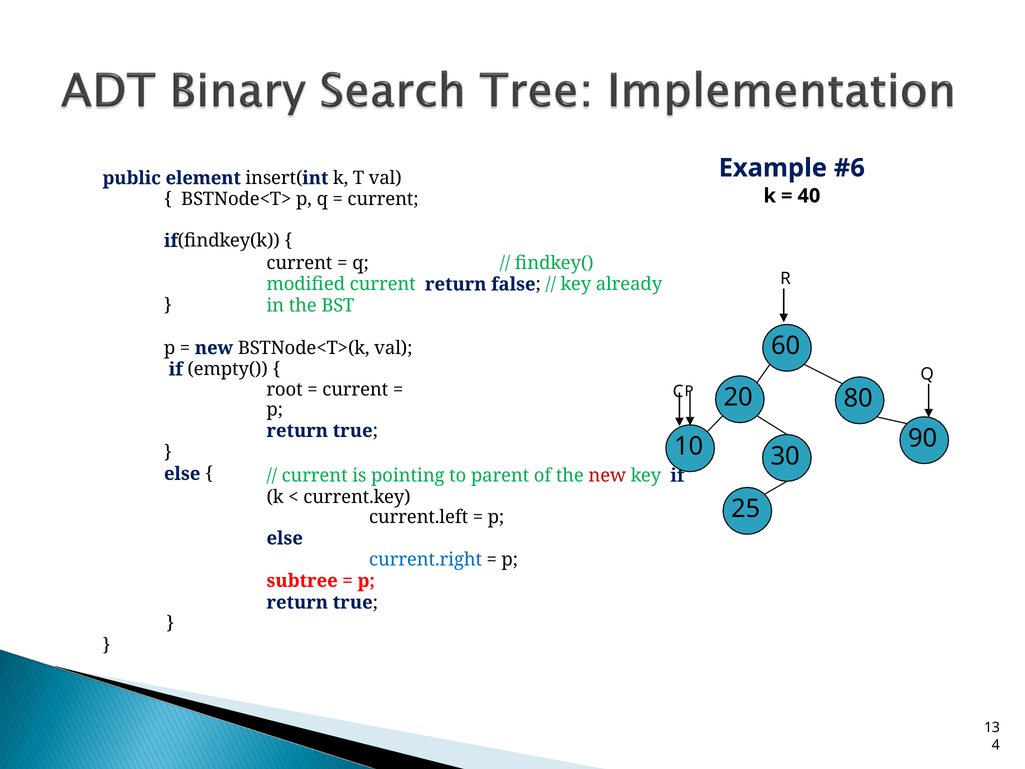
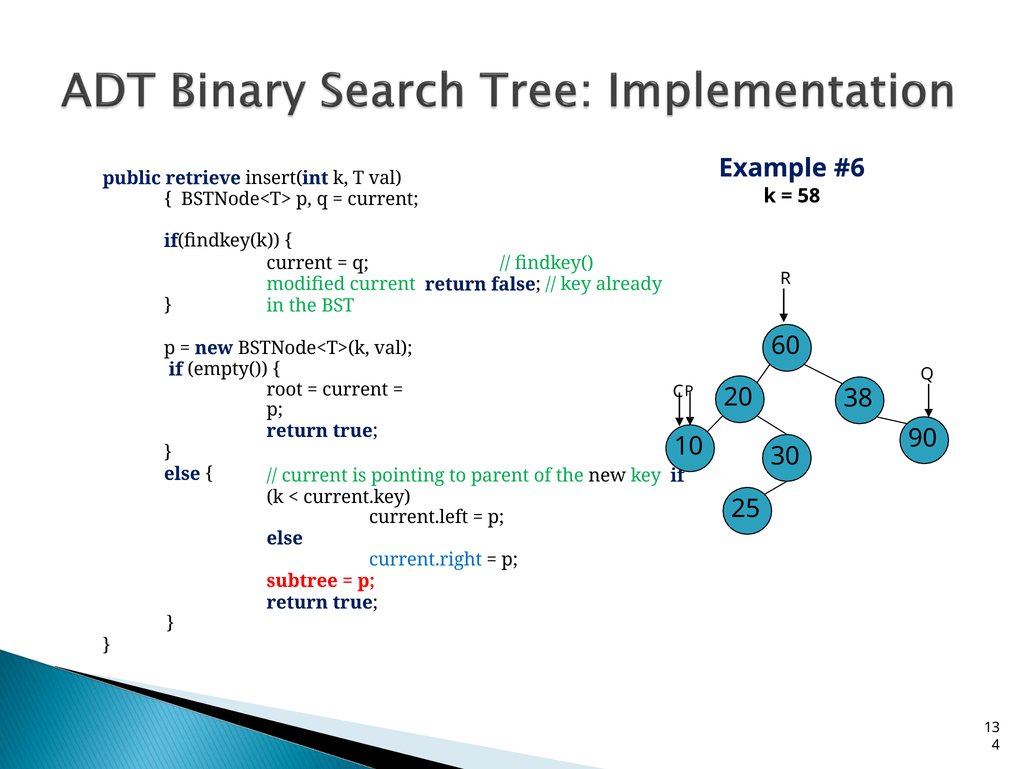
element: element -> retrieve (203, 178)
40: 40 -> 58 (809, 196)
80: 80 -> 38 (858, 398)
new colour: red -> black (607, 475)
